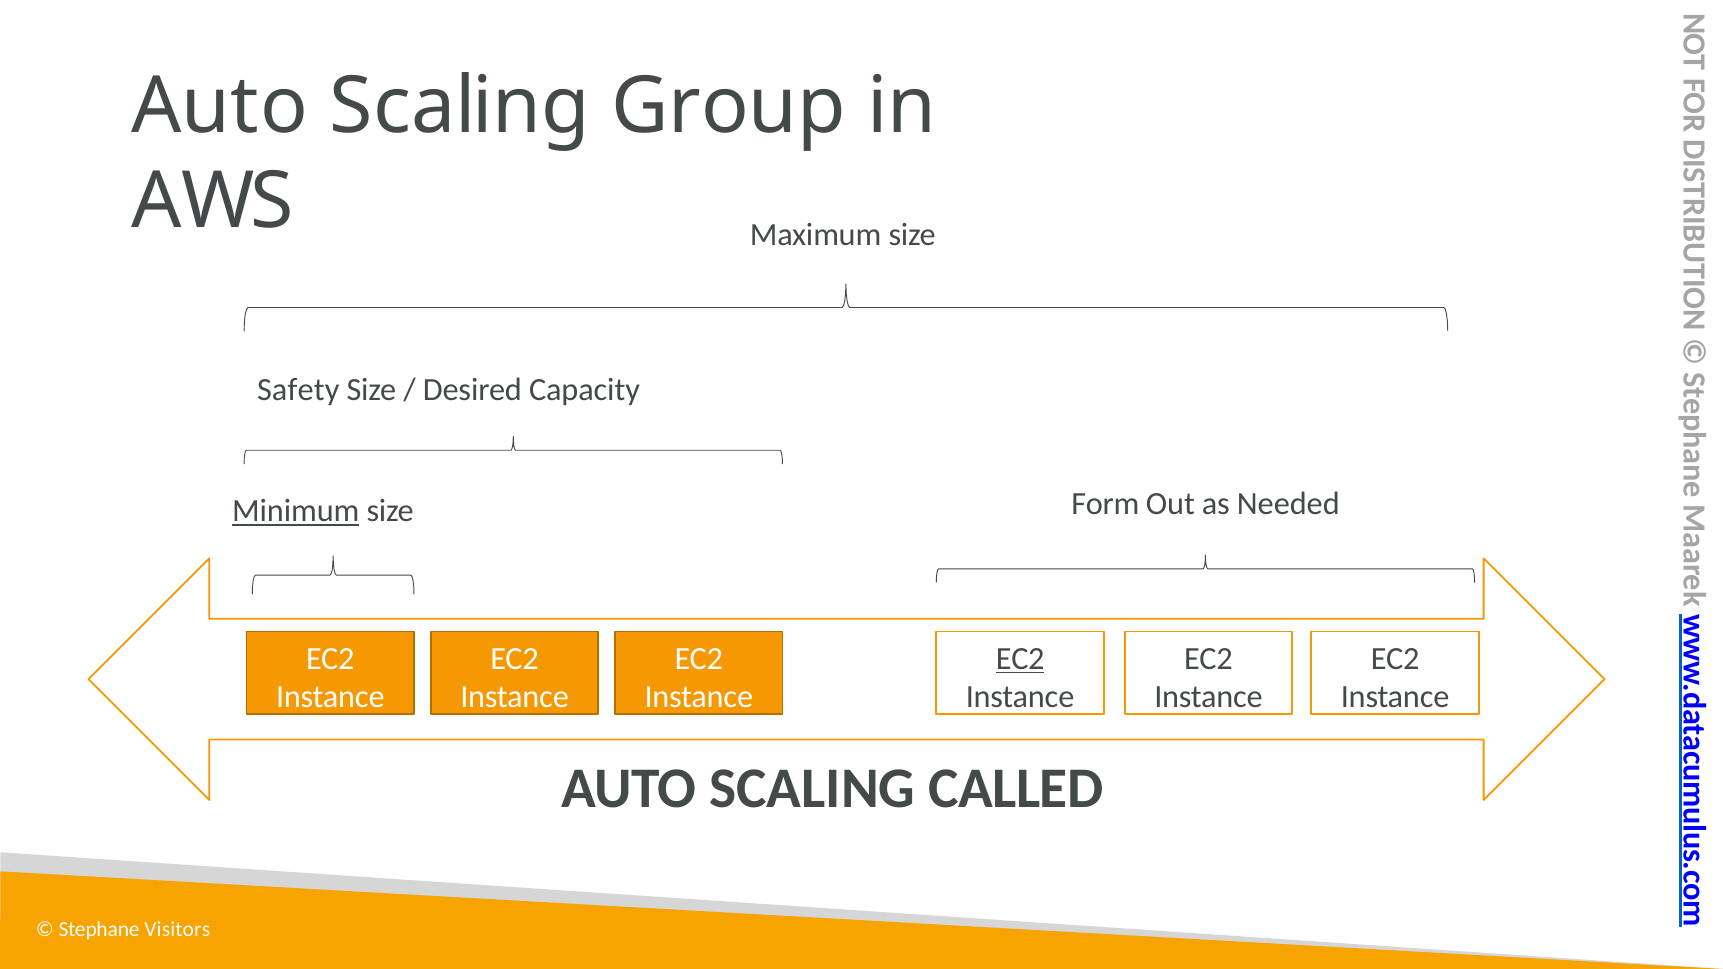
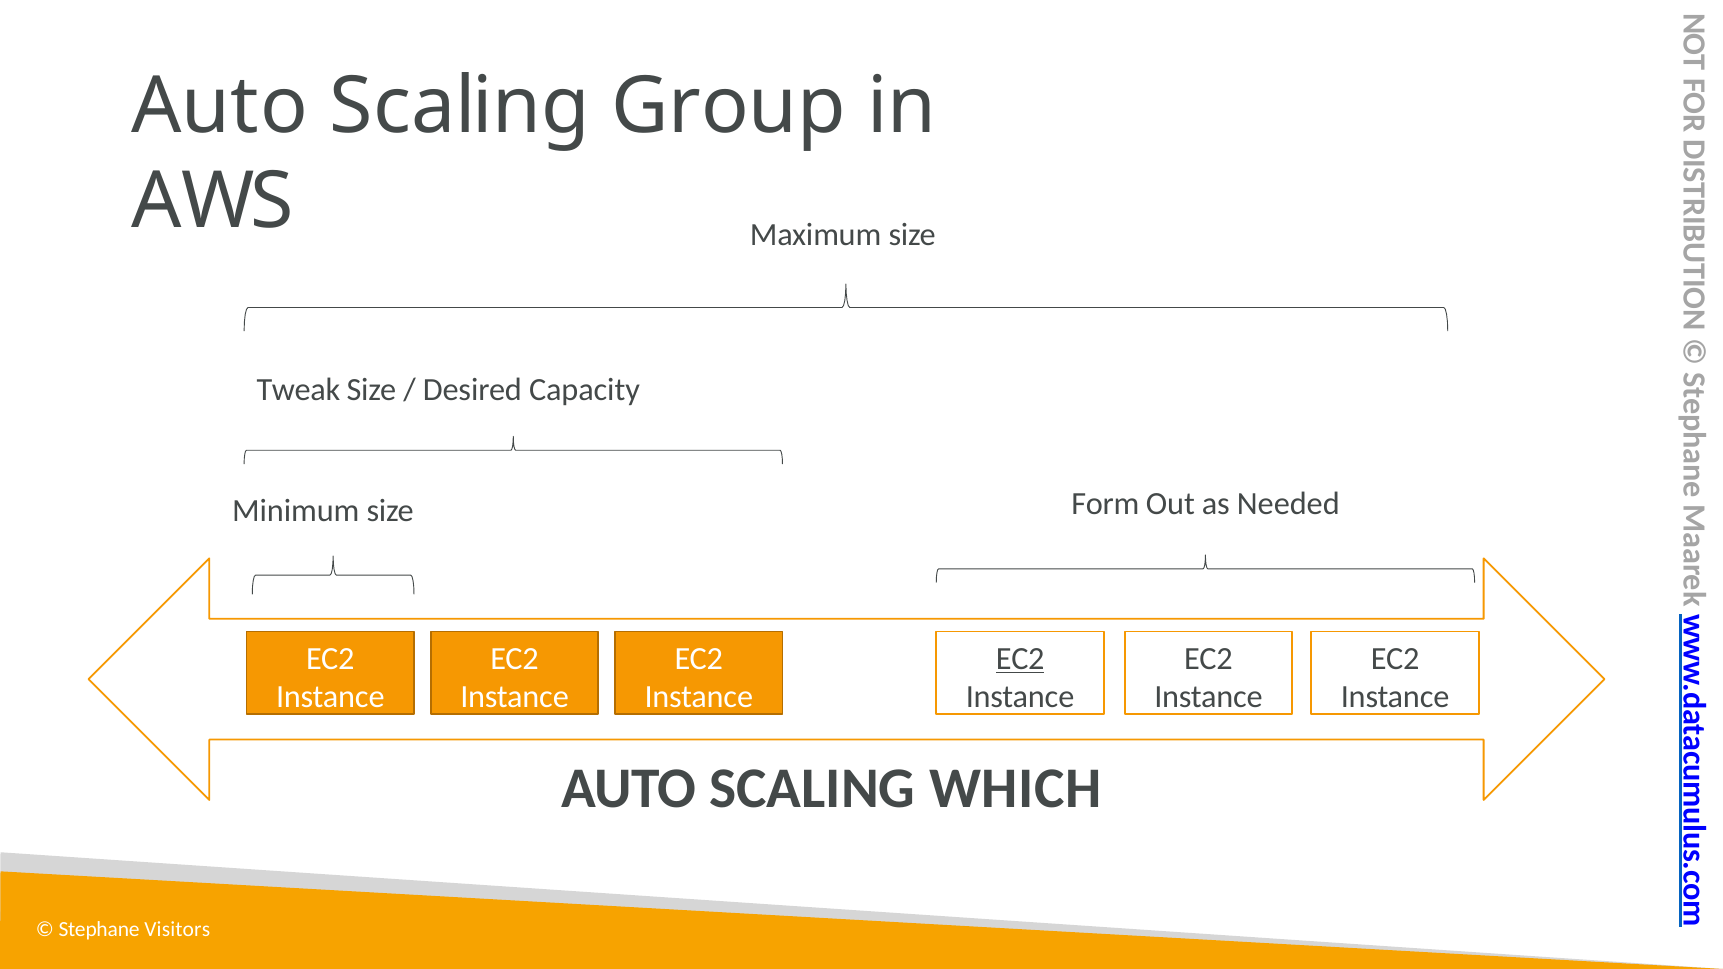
Safety: Safety -> Tweak (298, 389)
Minimum underline: present -> none (296, 511)
CALLED: CALLED -> WHICH (1015, 789)
